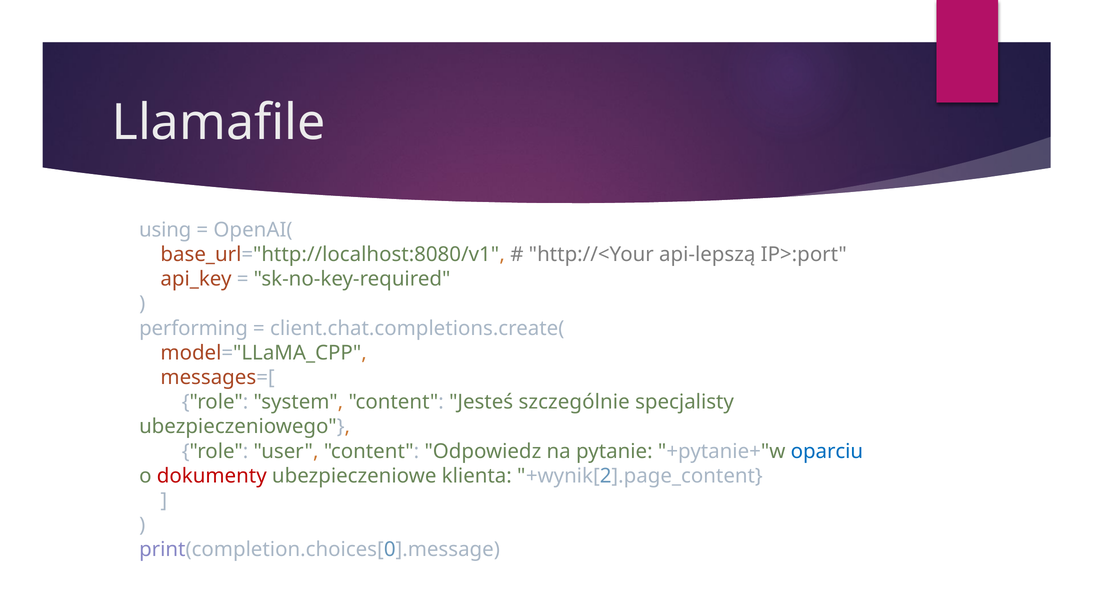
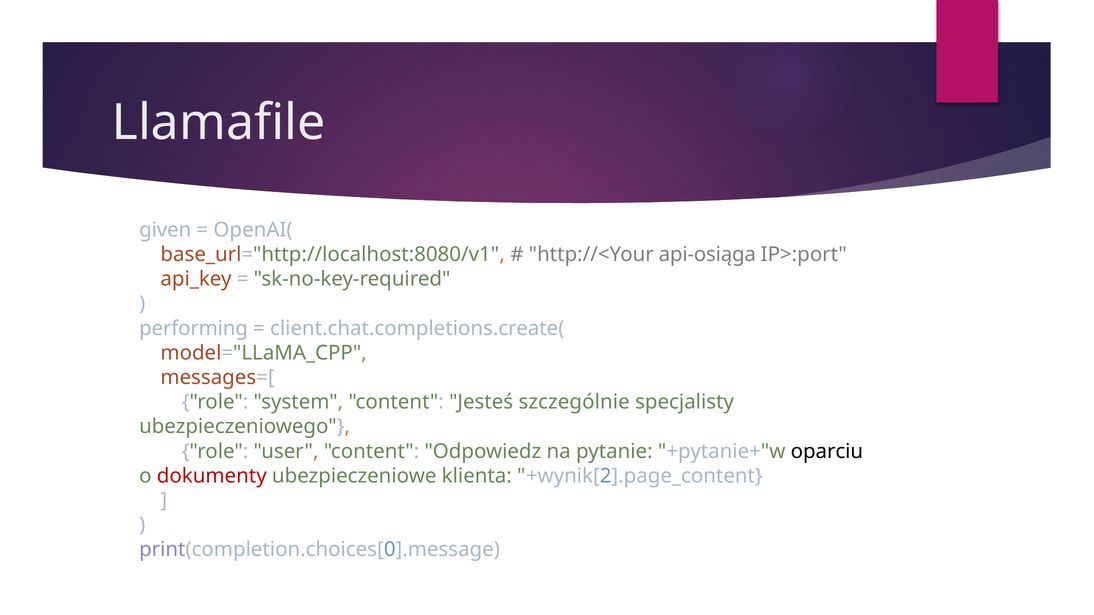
using: using -> given (165, 230)
api-lepszą: api-lepszą -> api-osiąga (707, 255)
oparciu colour: blue -> black (827, 452)
